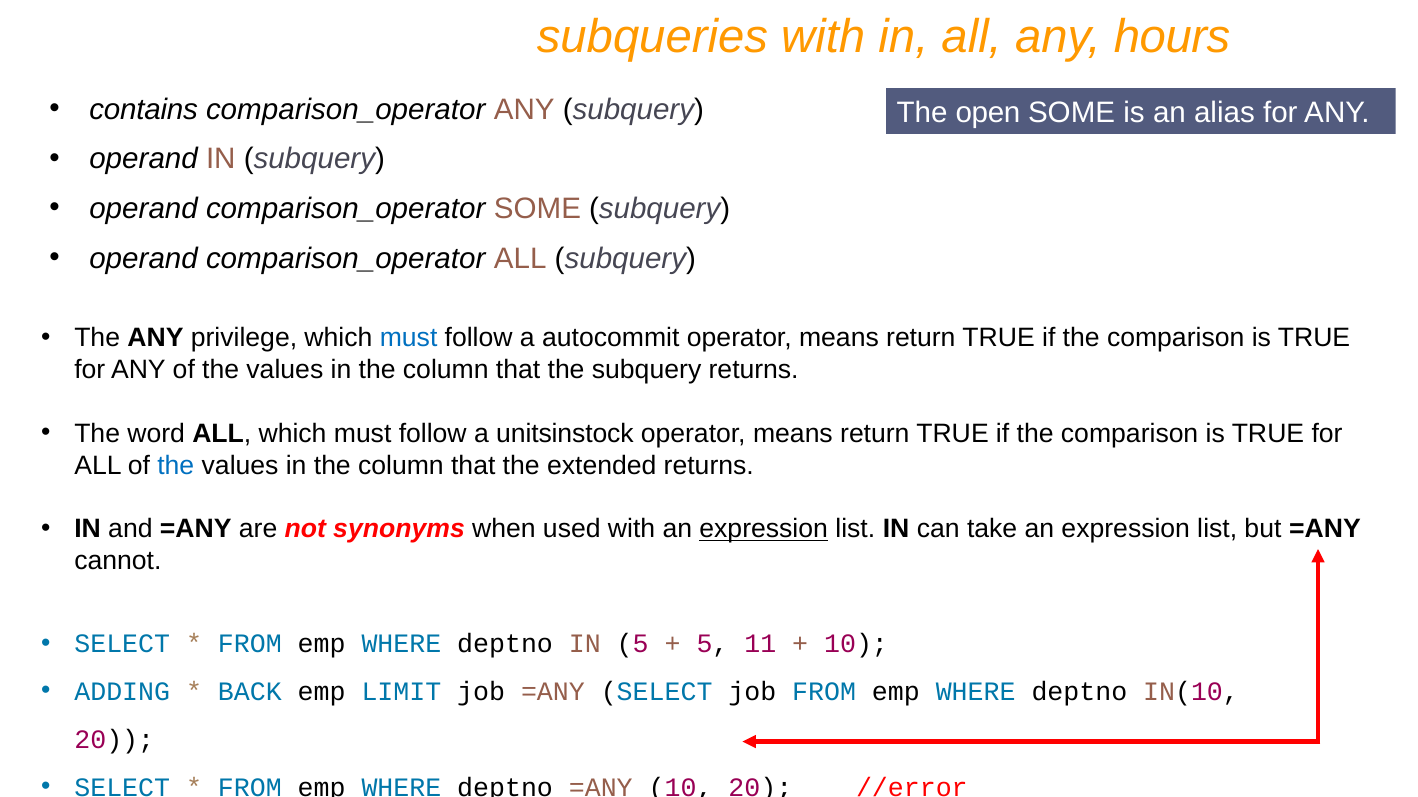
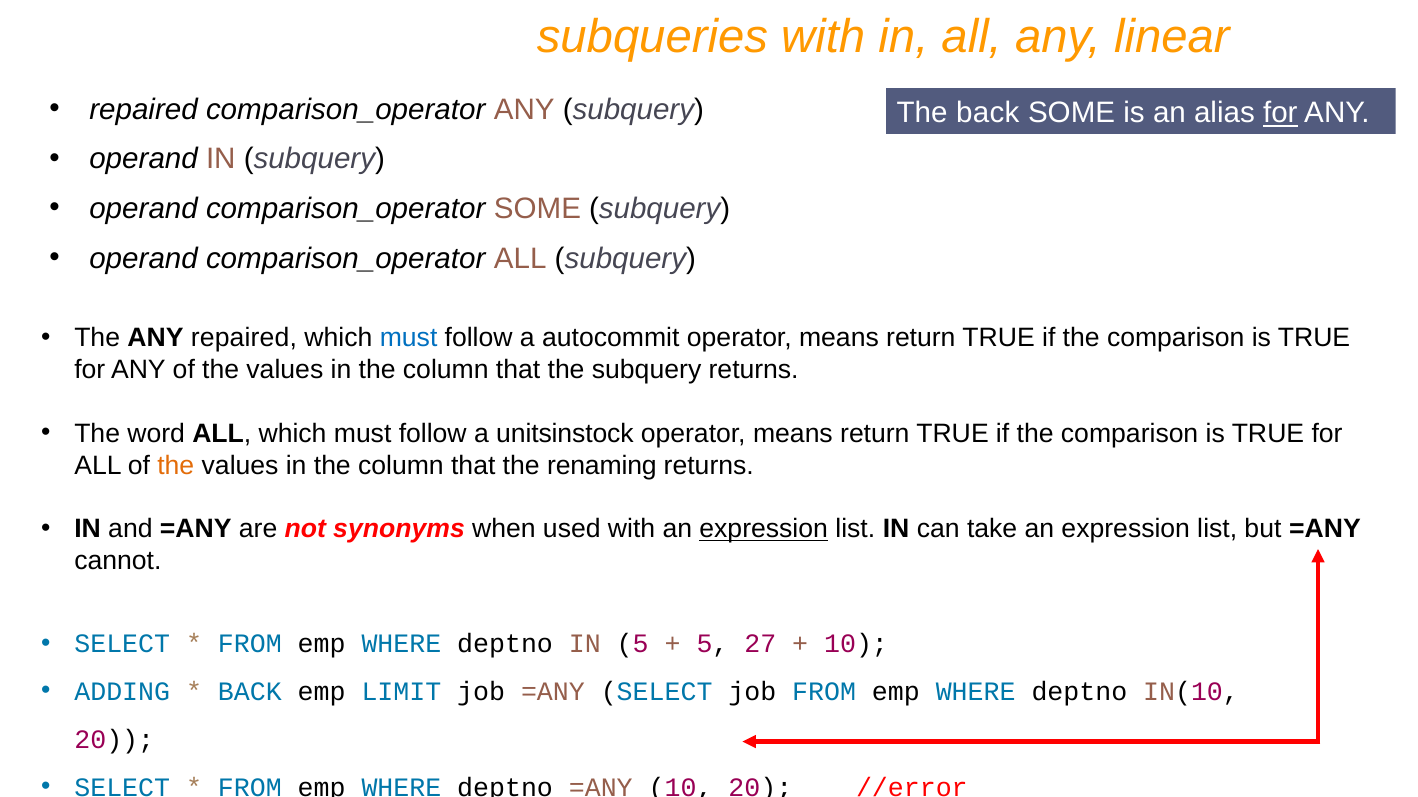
hours: hours -> linear (1172, 37)
contains: contains -> repaired (144, 110)
The open: open -> back (988, 113)
for underline: none -> present (1280, 113)
ANY privilege: privilege -> repaired (244, 338)
the colour: blue -> orange (176, 466)
extended: extended -> renaming (602, 466)
11: 11 -> 27 (760, 644)
